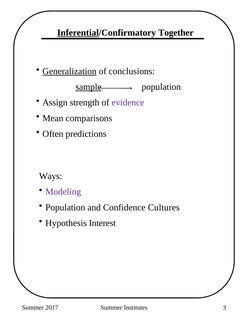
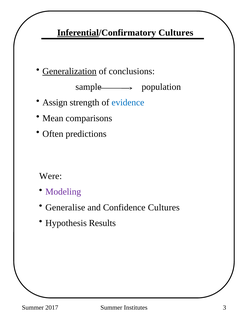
Inferential/Confirmatory Together: Together -> Cultures (176, 33)
sample underline: present -> none (88, 87)
evidence colour: purple -> blue (128, 102)
Ways: Ways -> Were (51, 176)
Population: Population -> Generalise (65, 207)
Interest: Interest -> Results (102, 223)
